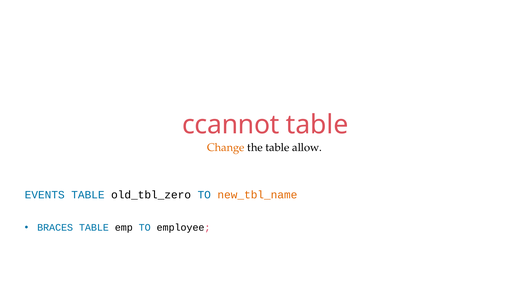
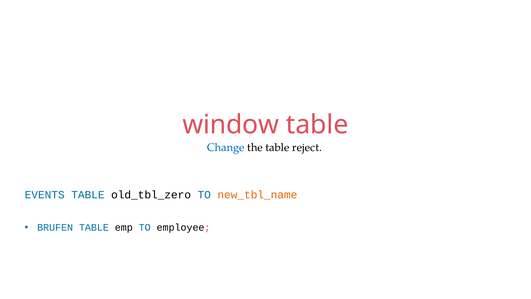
ccannot: ccannot -> window (231, 124)
Change colour: orange -> blue (226, 147)
allow: allow -> reject (307, 147)
BRACES: BRACES -> BRUFEN (55, 227)
